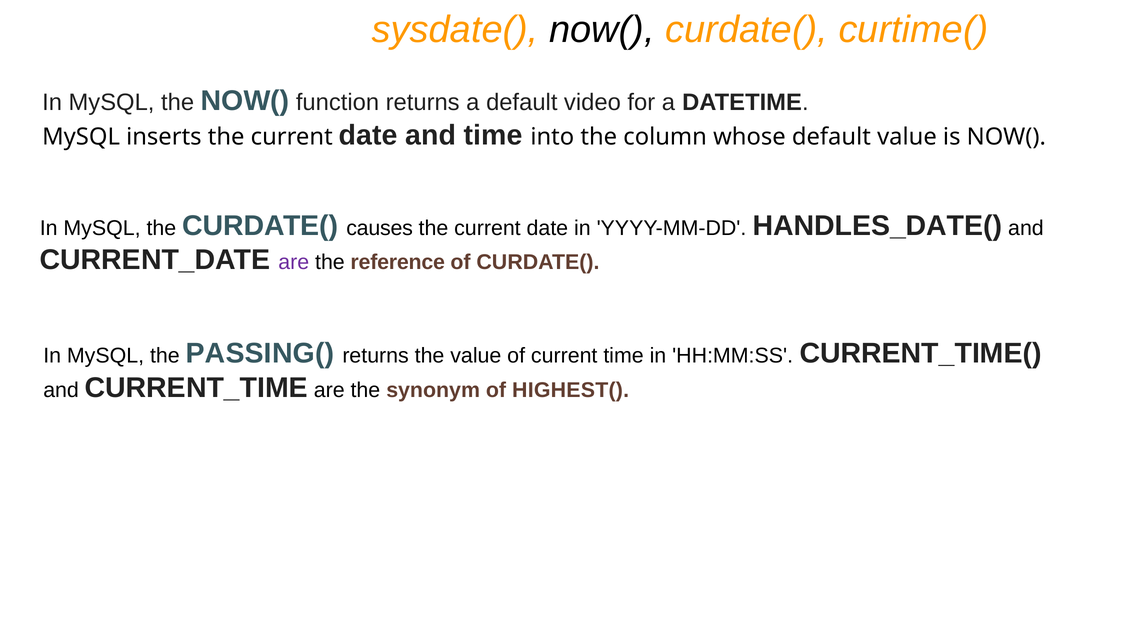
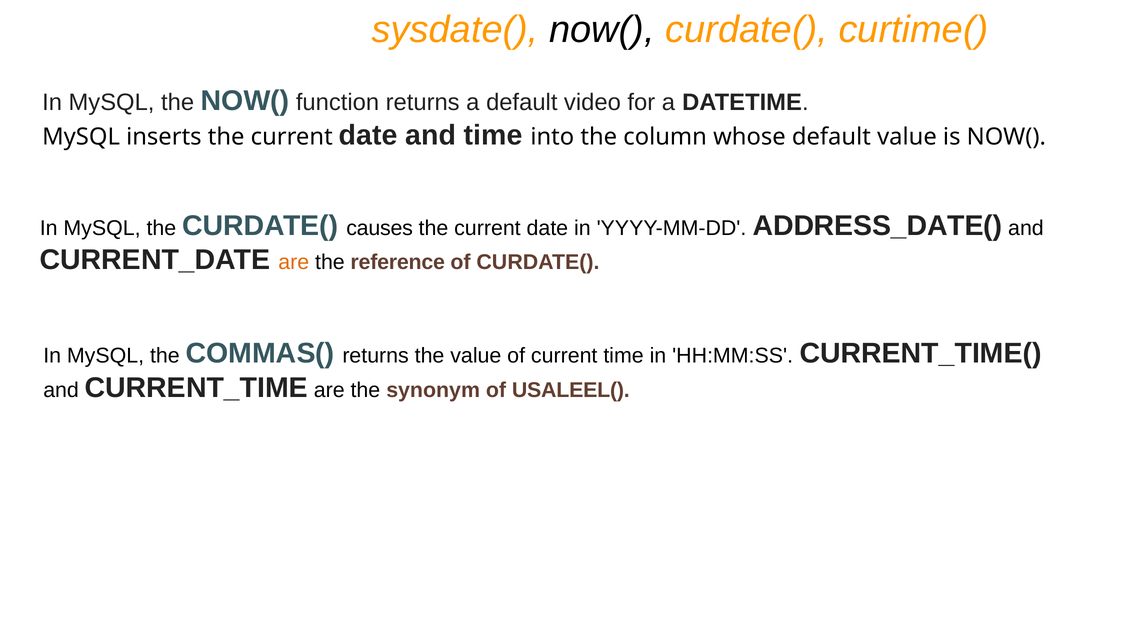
HANDLES_DATE(: HANDLES_DATE( -> ADDRESS_DATE( (878, 226)
are colour: purple -> orange (294, 262)
PASSING(: PASSING( -> COMMAS( (260, 354)
HIGHEST(: HIGHEST( -> USALEEL( (571, 390)
